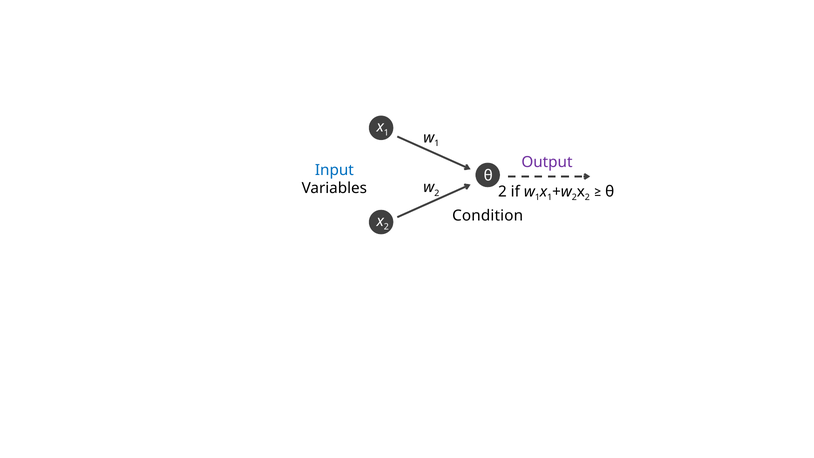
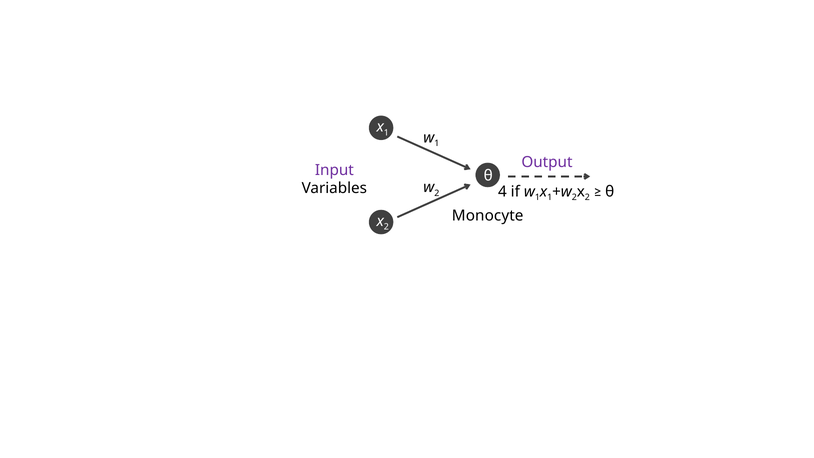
Input colour: blue -> purple (334, 170)
2: 2 -> 4 (502, 192)
Condition: Condition -> Monocyte (488, 216)
